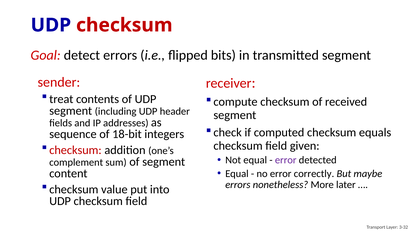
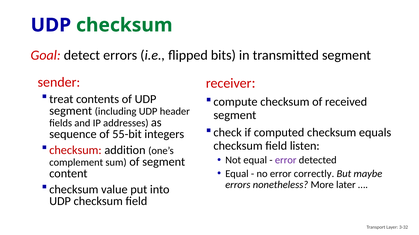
checksum colour: red -> green (124, 25)
18-bit: 18-bit -> 55-bit (127, 134)
given: given -> listen (305, 146)
